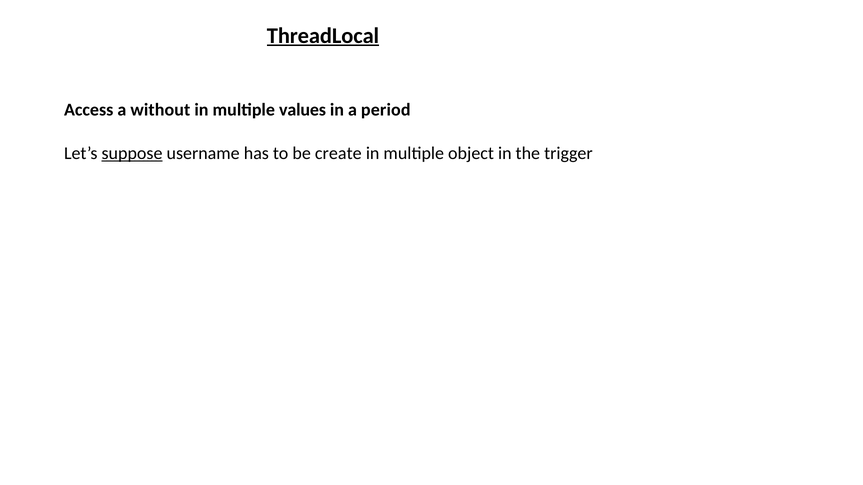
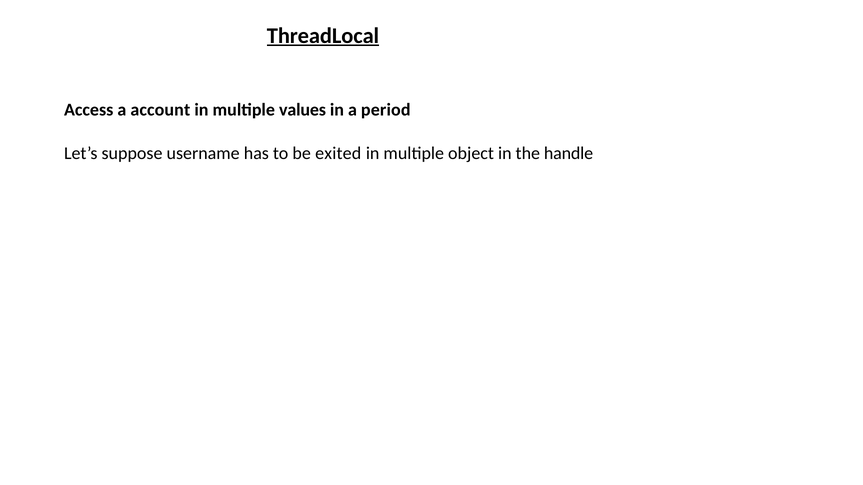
without: without -> account (160, 110)
suppose underline: present -> none (132, 153)
create: create -> exited (338, 153)
trigger: trigger -> handle (569, 153)
